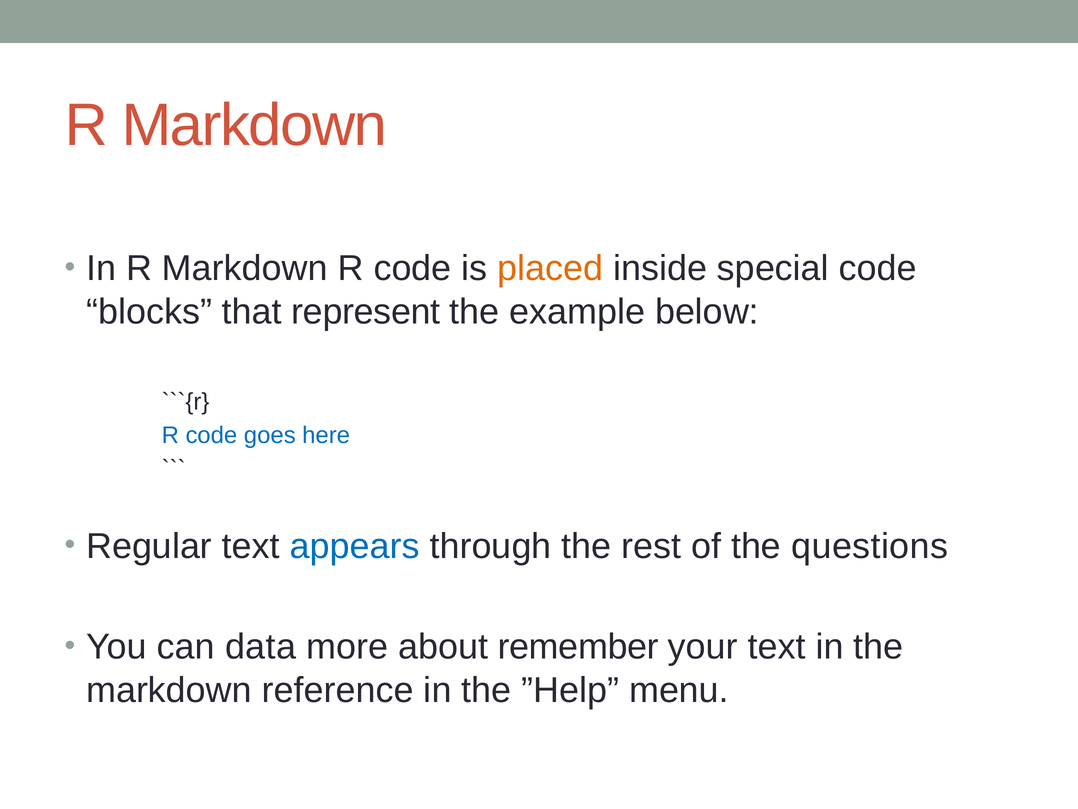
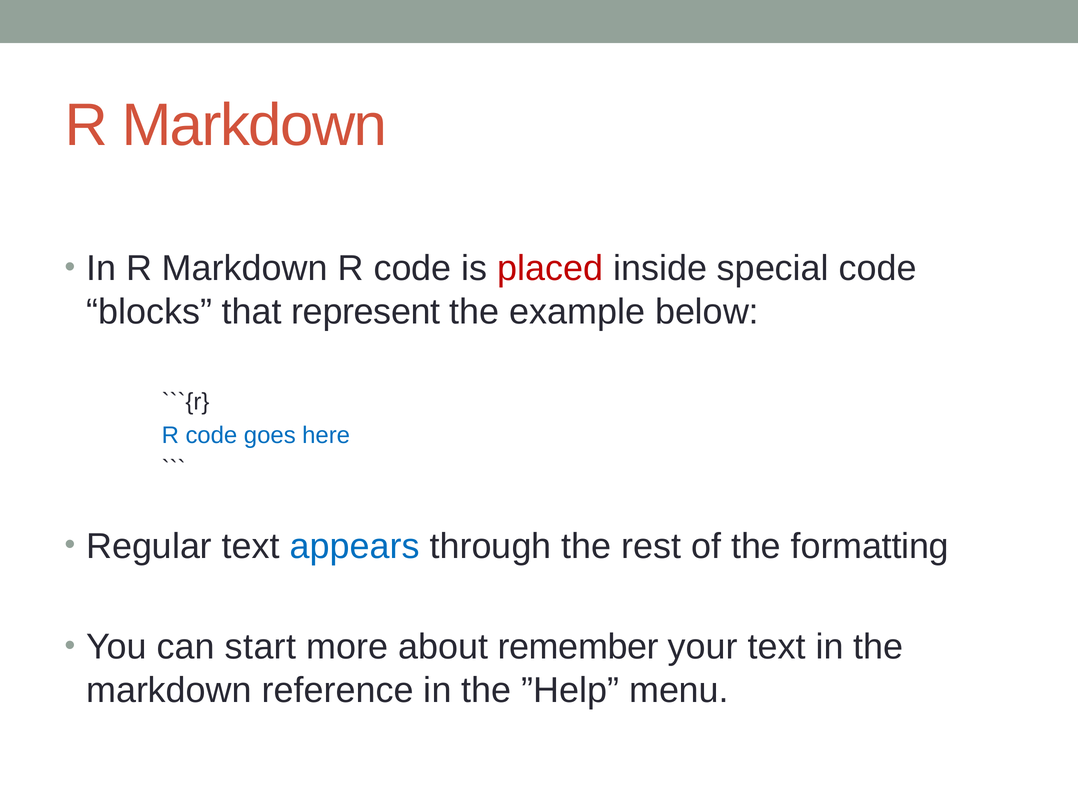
placed colour: orange -> red (550, 268)
questions: questions -> formatting (870, 546)
data: data -> start (261, 647)
